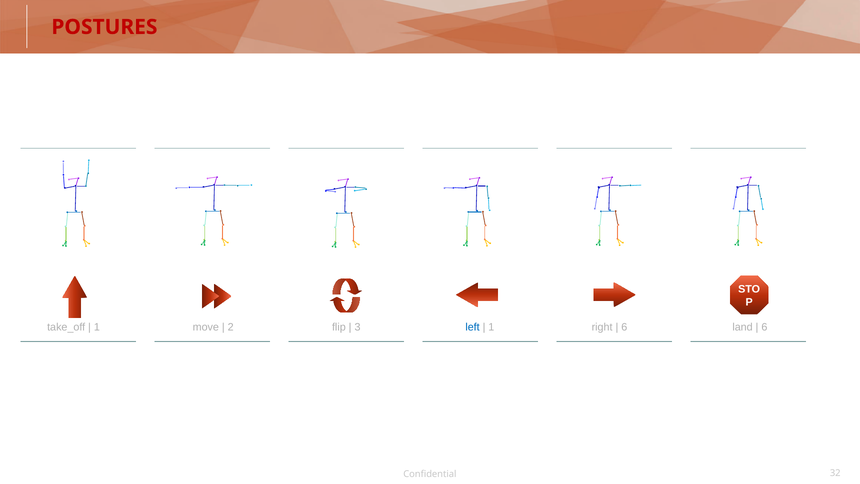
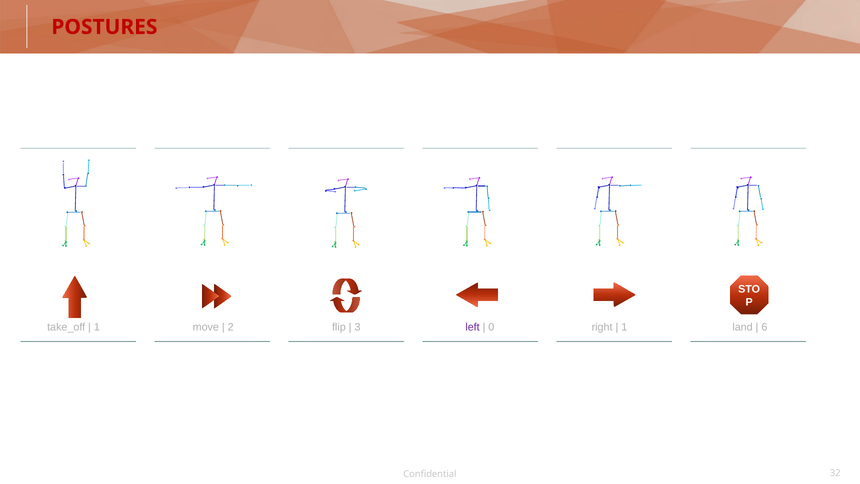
left colour: blue -> purple (473, 327)
1: 1 -> 0 (491, 327)
6: 6 -> 1 (624, 327)
